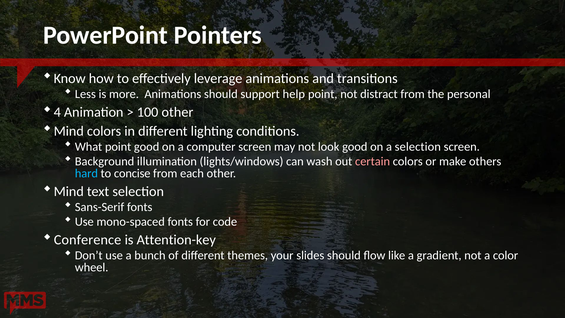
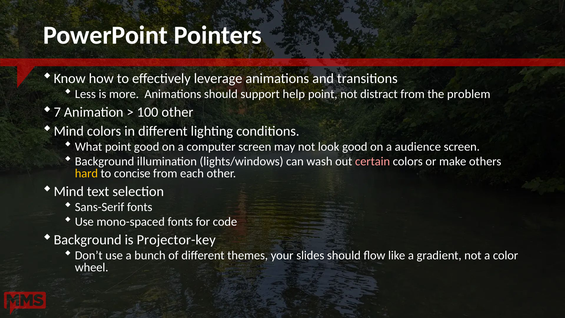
personal: personal -> problem (469, 94)
4: 4 -> 7 (57, 112)
a selection: selection -> audience (418, 147)
hard colour: light blue -> yellow (86, 173)
Conference: Conference -> Background (88, 240)
Attention-key: Attention-key -> Projector-key (176, 240)
